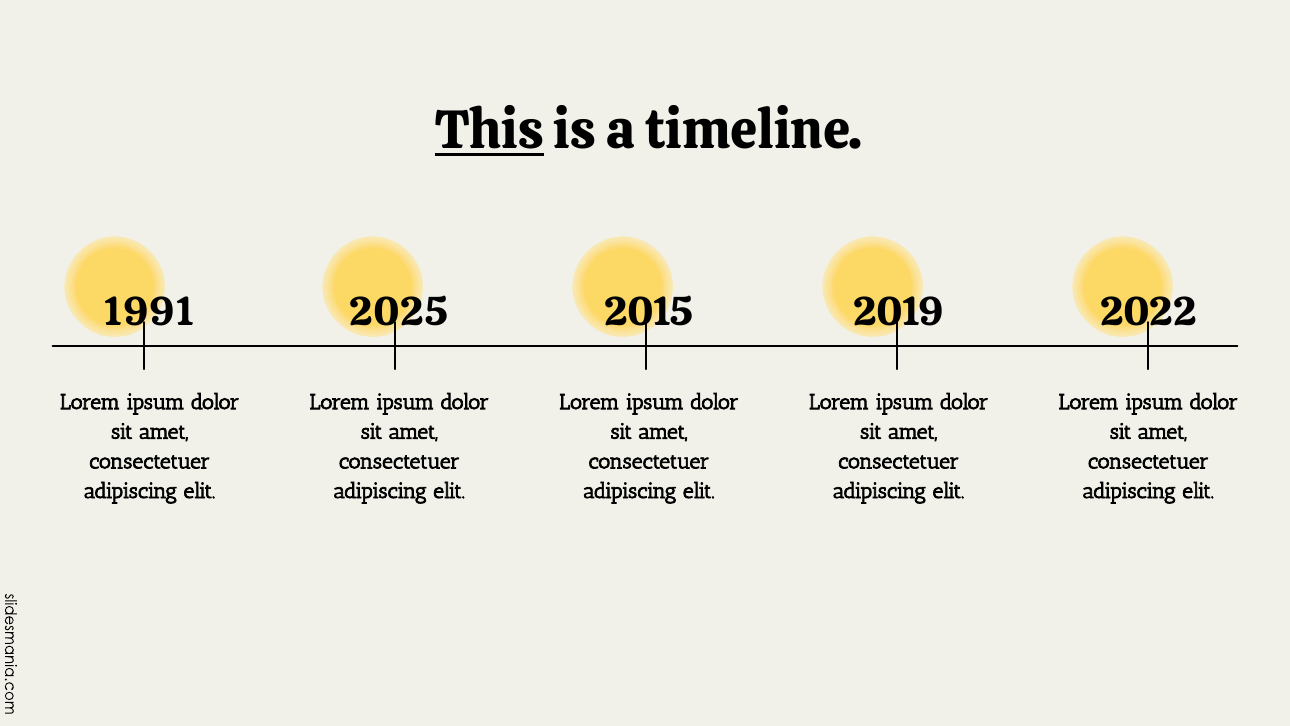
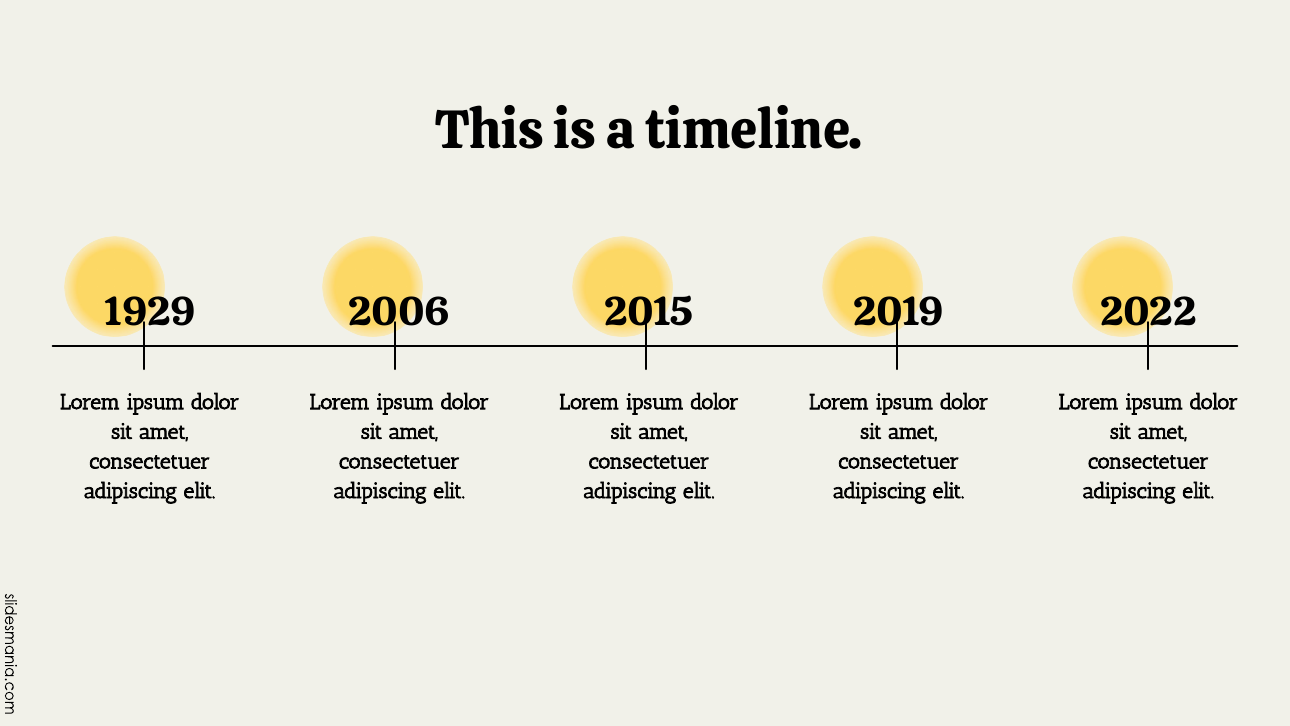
This underline: present -> none (489, 131)
1991: 1991 -> 1929 (150, 312)
2025: 2025 -> 2006 (399, 312)
